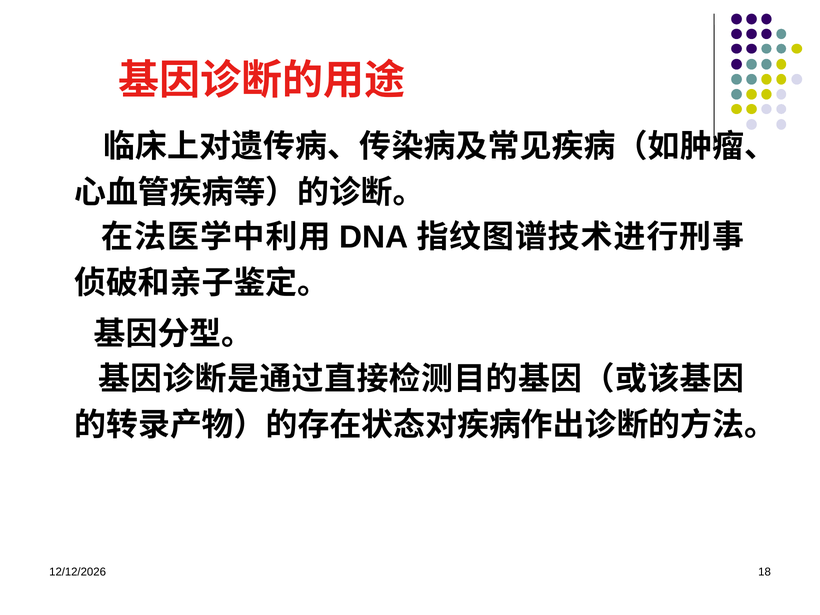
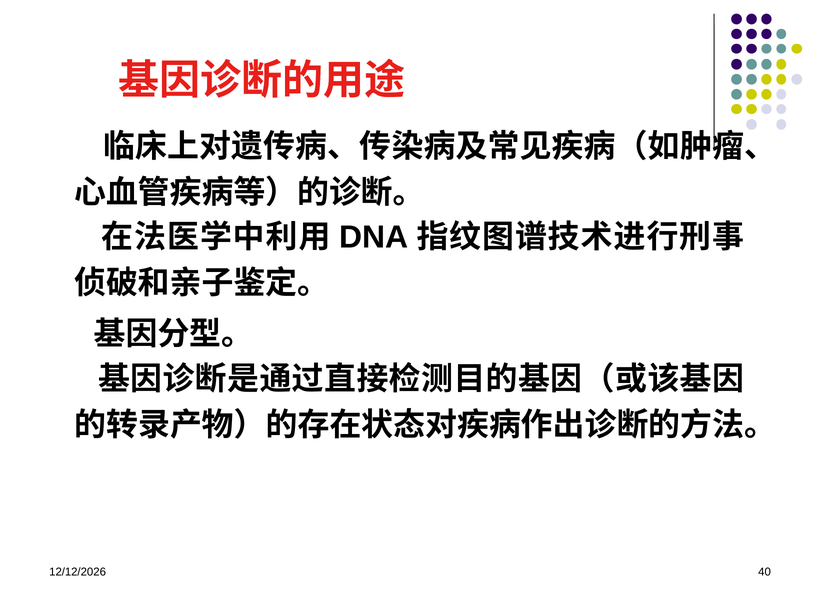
18: 18 -> 40 (765, 572)
